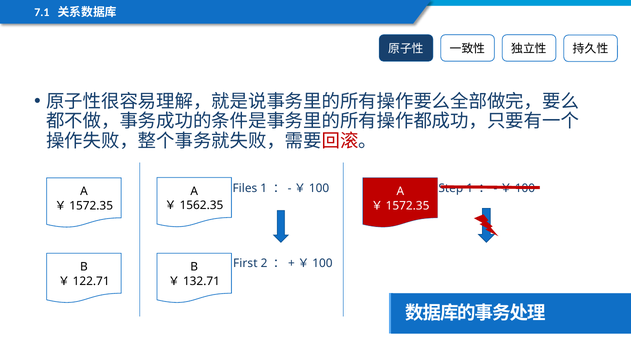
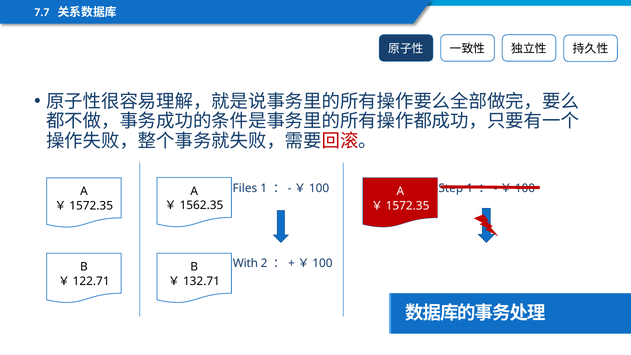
7.1: 7.1 -> 7.7 (42, 12)
First: First -> With (245, 263)
